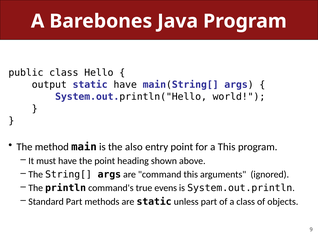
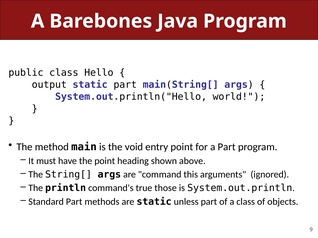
static have: have -> part (125, 85)
also: also -> void (134, 147)
a This: This -> Part (227, 147)
evens: evens -> those (166, 188)
